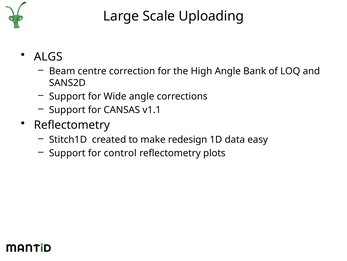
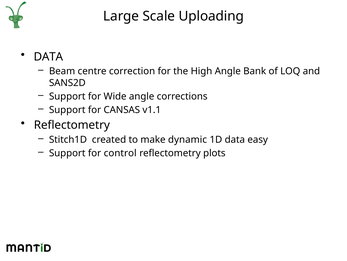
ALGS: ALGS -> DATA (48, 57)
redesign: redesign -> dynamic (188, 139)
